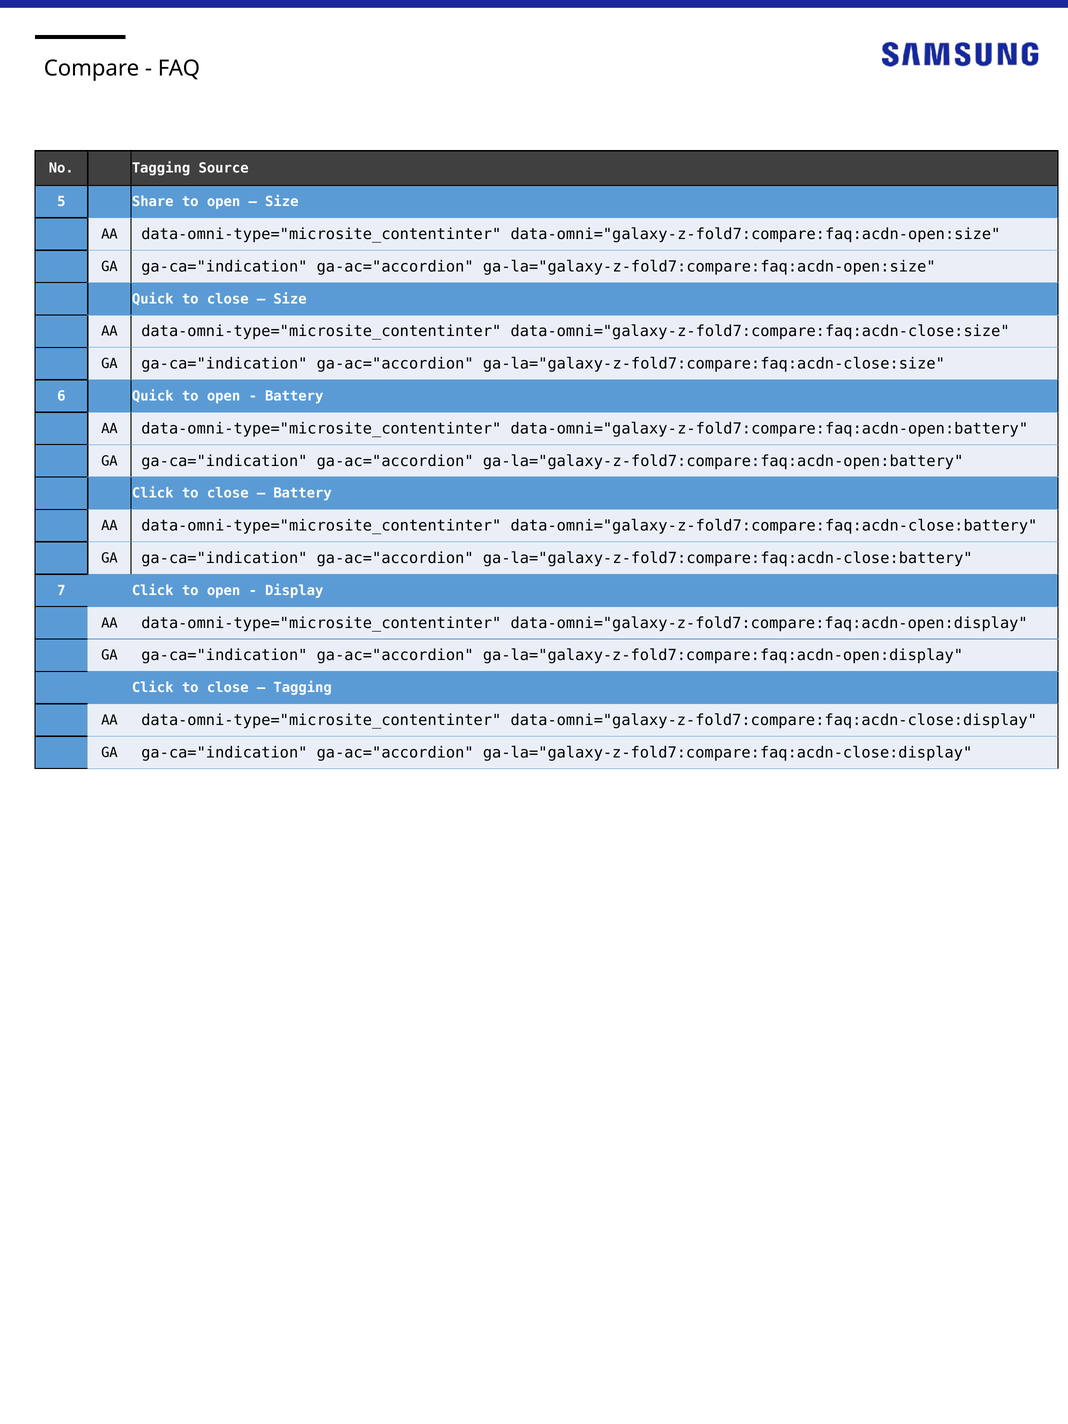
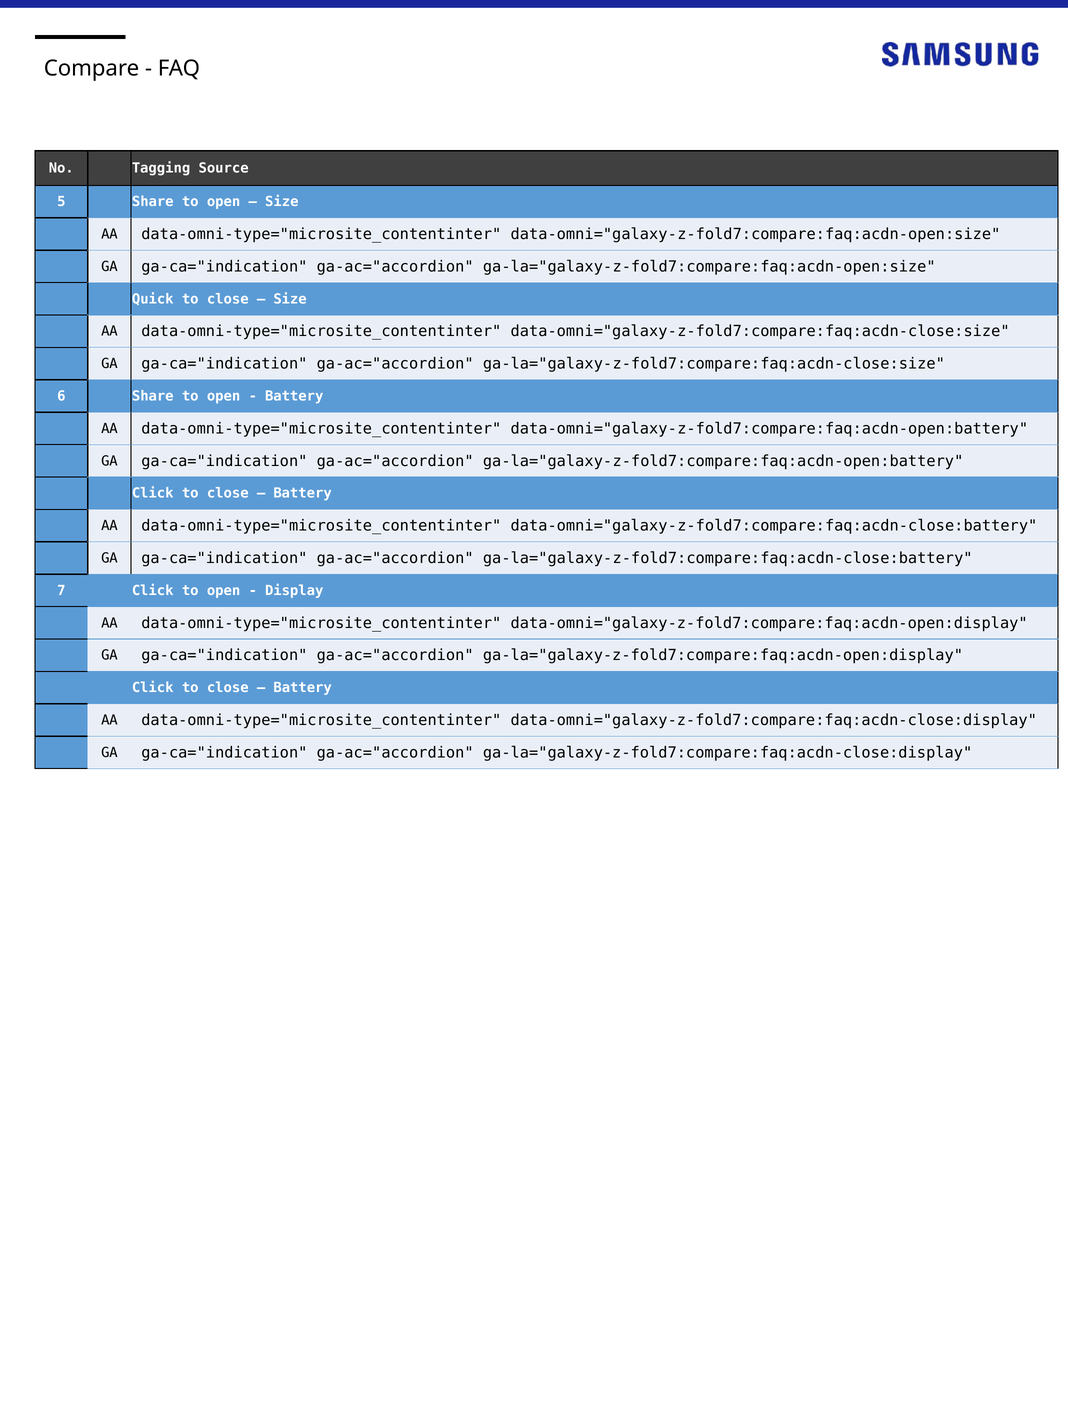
6 Quick: Quick -> Share (153, 396)
Tagging: Tagging -> Battery (303, 688)
